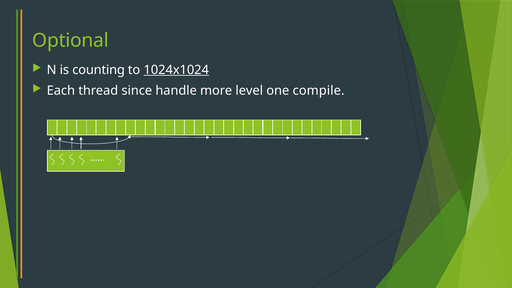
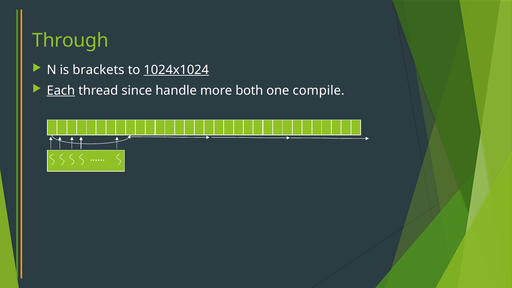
Optional: Optional -> Through (71, 40)
counting: counting -> brackets (98, 70)
Each underline: none -> present (61, 91)
level: level -> both (249, 91)
